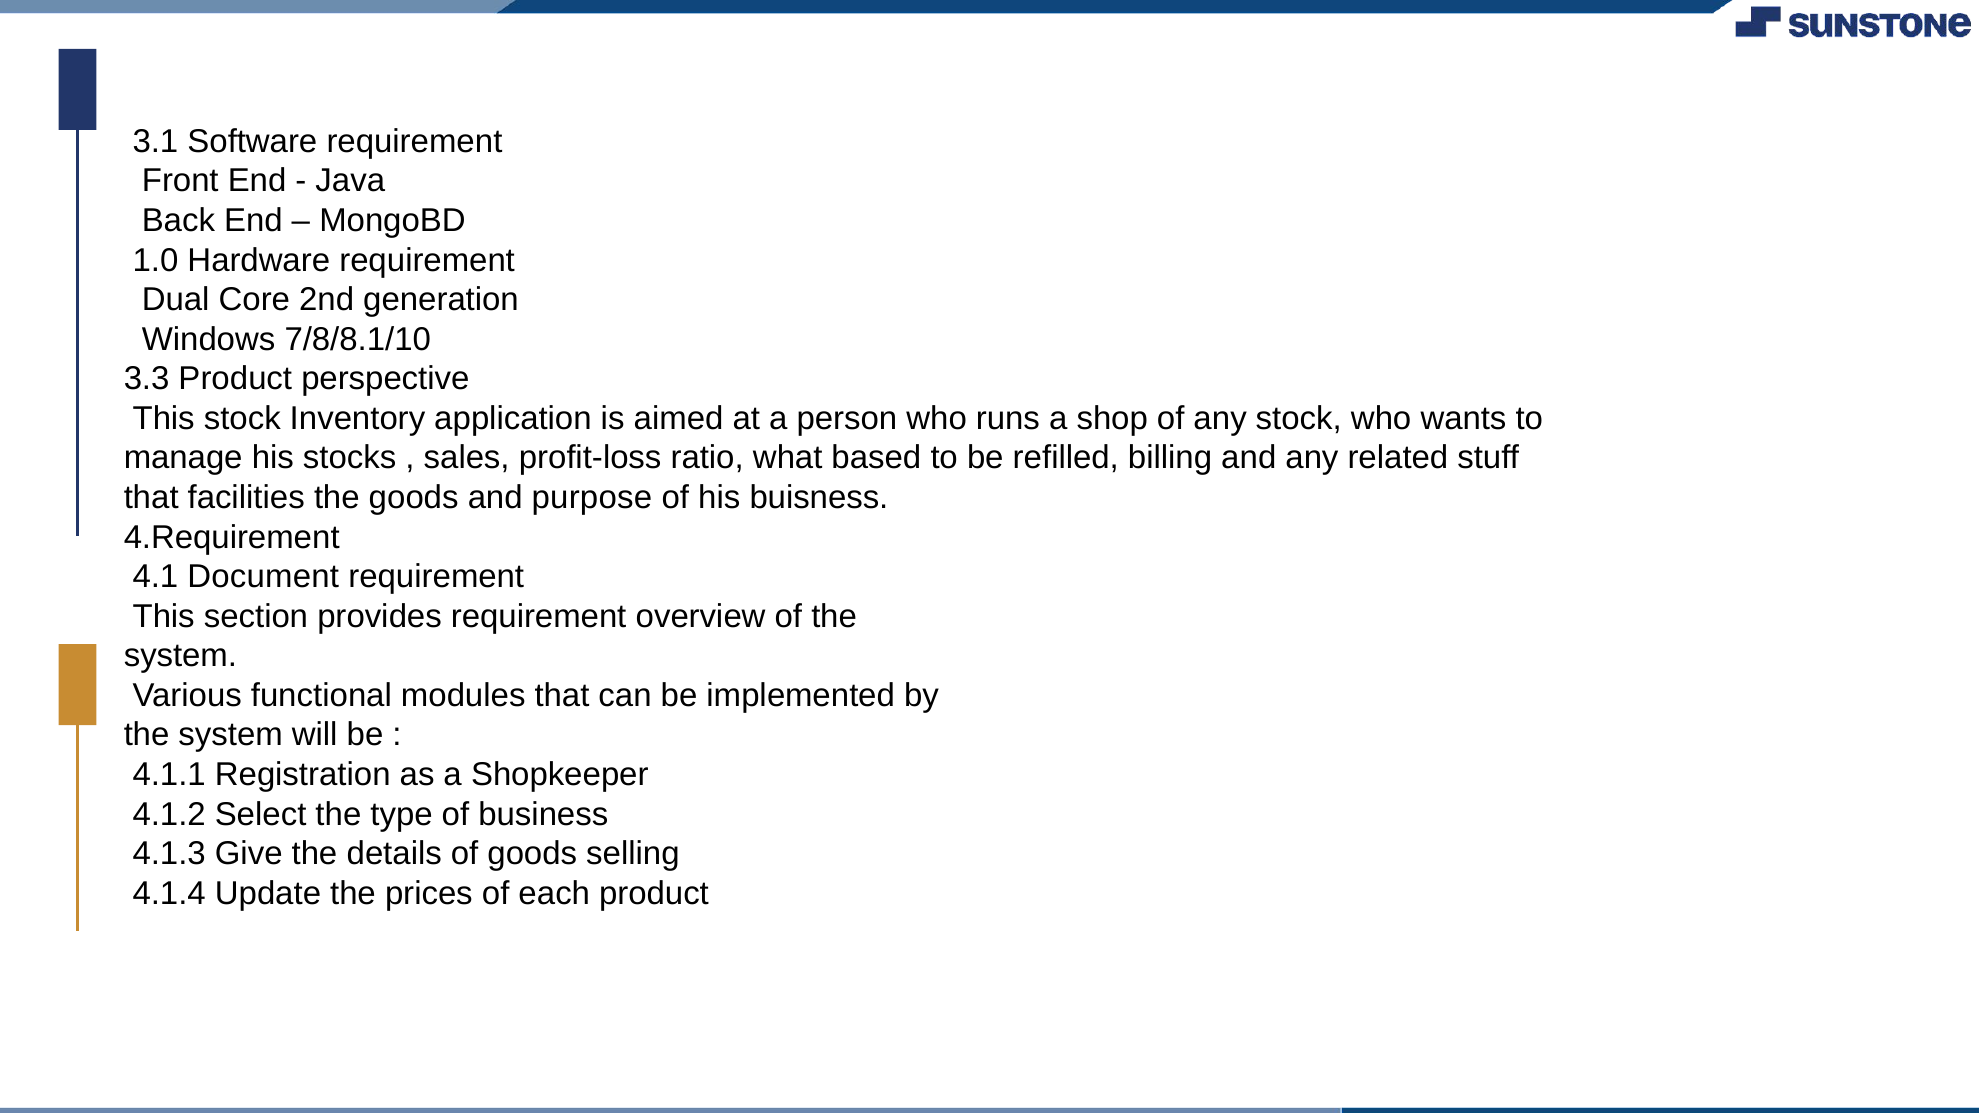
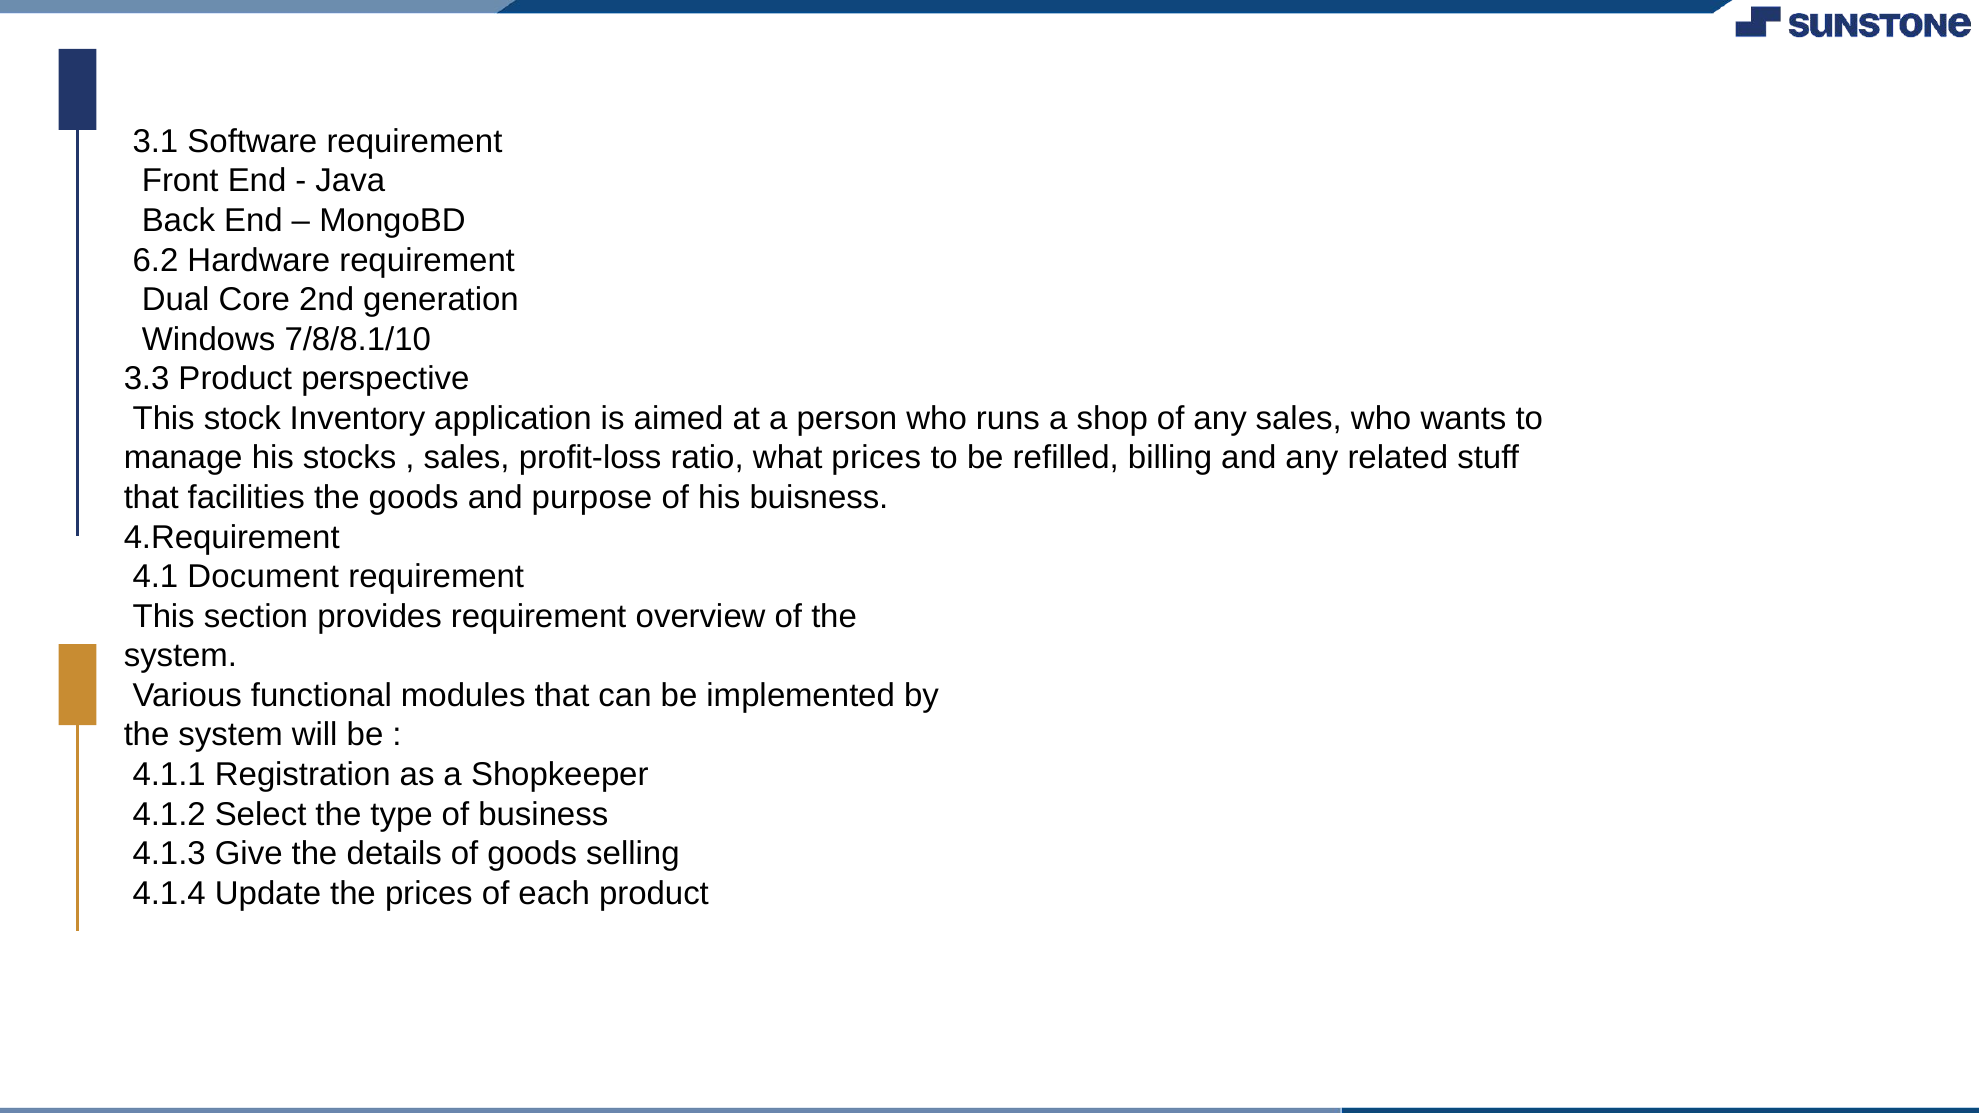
1.0: 1.0 -> 6.2 (156, 260)
any stock: stock -> sales (1299, 419)
what based: based -> prices (876, 458)
